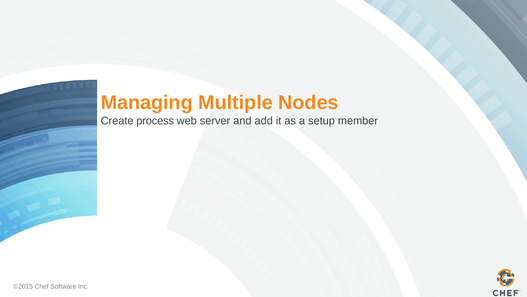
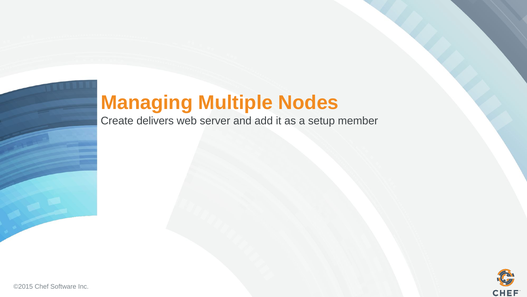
process: process -> delivers (155, 121)
